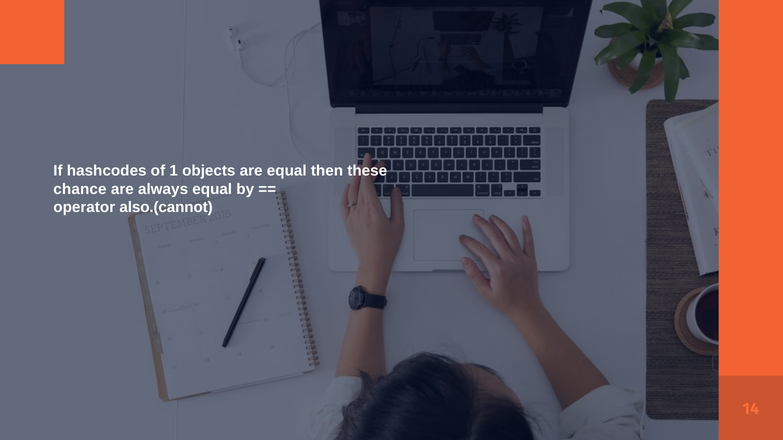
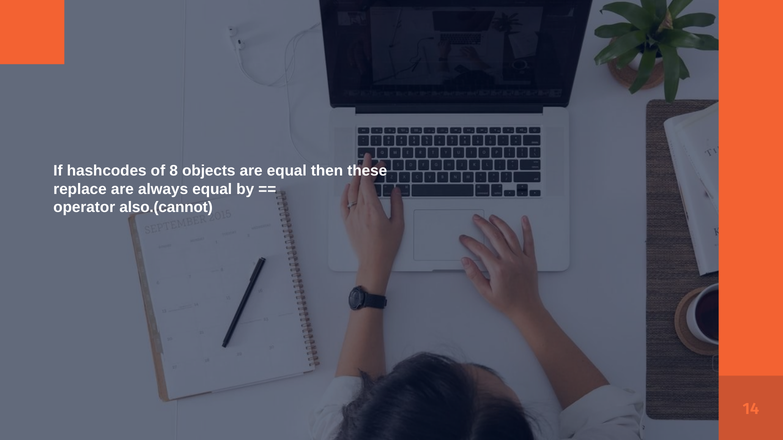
1: 1 -> 8 (174, 171)
chance: chance -> replace (80, 189)
